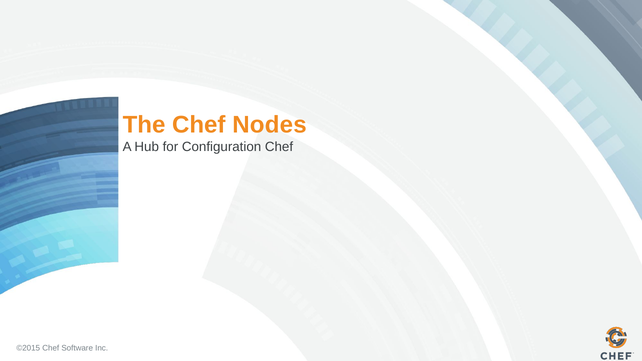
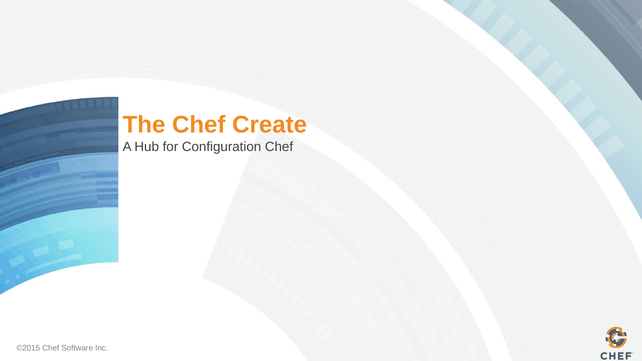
Nodes: Nodes -> Create (270, 125)
